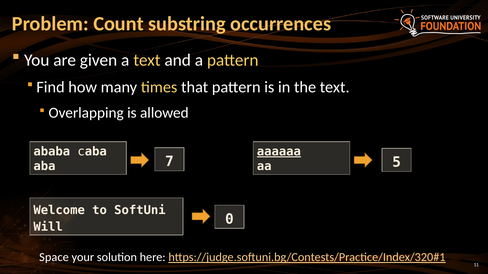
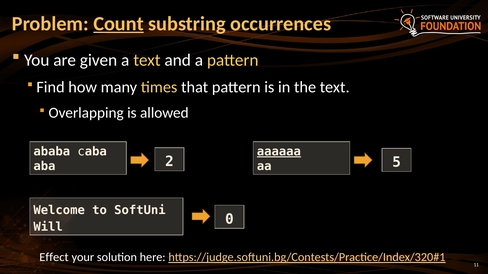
Count underline: none -> present (119, 24)
7: 7 -> 2 (169, 162)
Space: Space -> Effect (54, 258)
